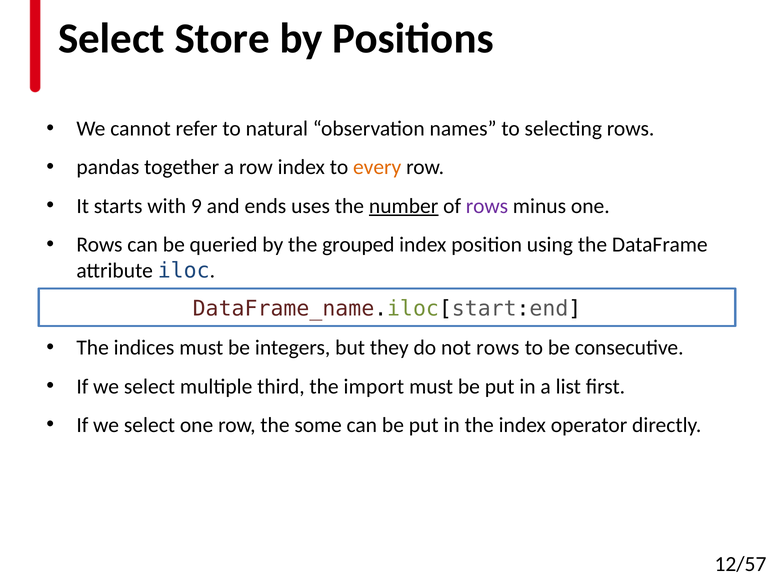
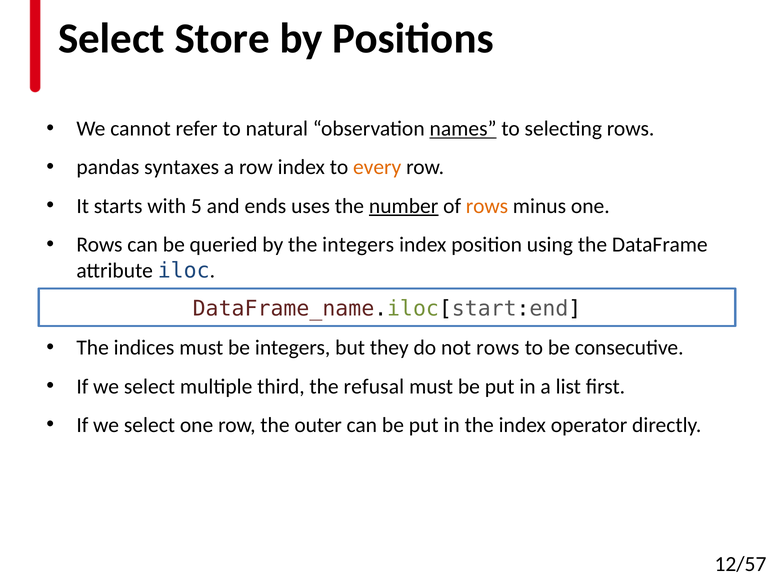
names underline: none -> present (463, 129)
together: together -> syntaxes (182, 167)
9: 9 -> 5 (196, 206)
rows colour: purple -> orange (487, 206)
the grouped: grouped -> integers (358, 245)
import: import -> refusal (374, 387)
some: some -> outer (318, 425)
